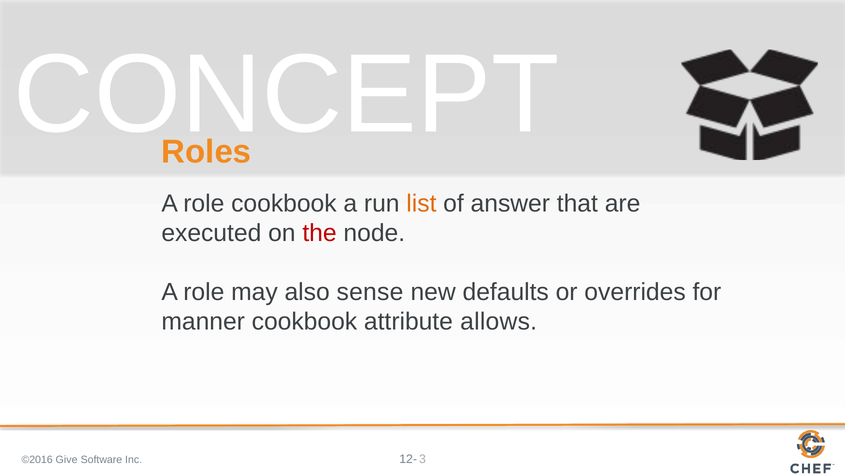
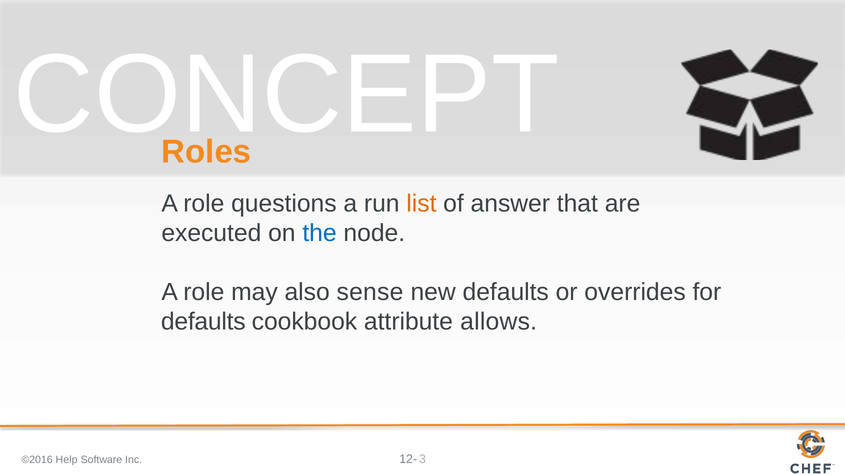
role cookbook: cookbook -> questions (284, 204)
the colour: red -> blue (320, 233)
manner: manner -> defaults (203, 322)
Give: Give -> Help (67, 460)
